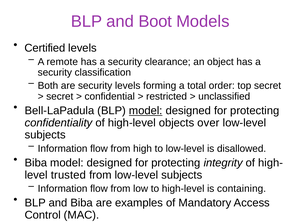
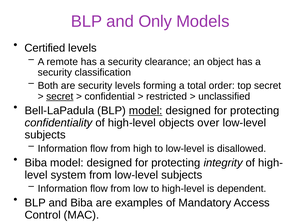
Boot: Boot -> Only (155, 21)
secret underline: none -> present (60, 96)
trusted: trusted -> system (68, 175)
containing: containing -> dependent (242, 188)
